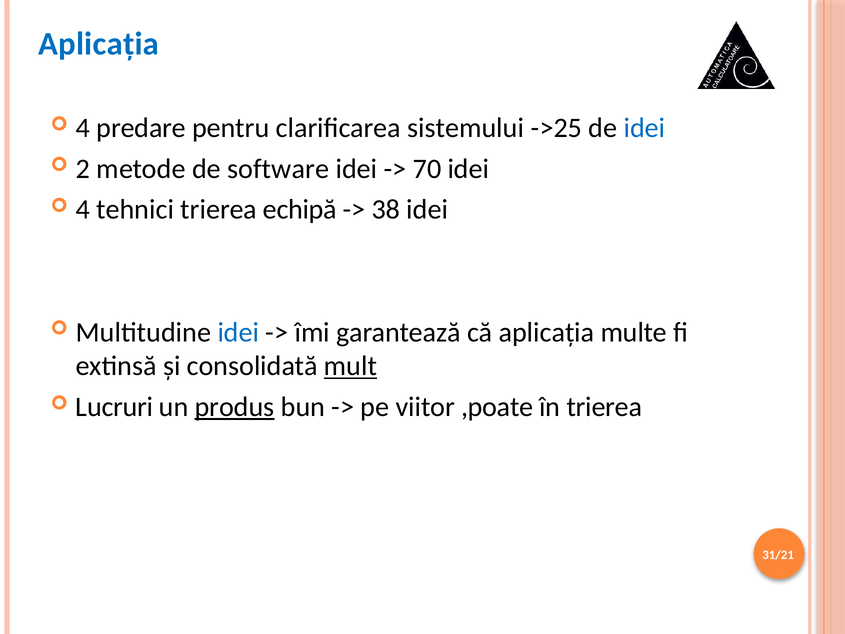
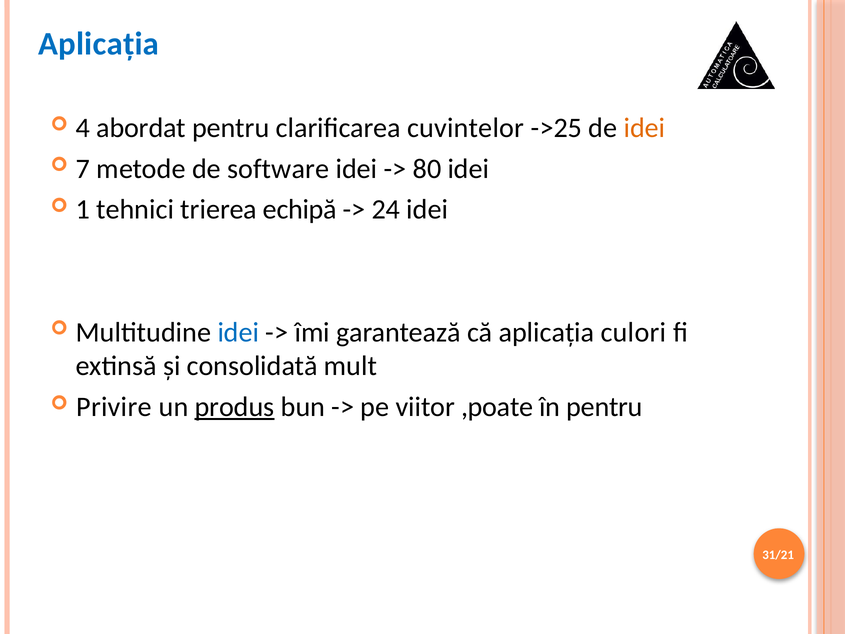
predare: predare -> abordat (141, 128)
sistemului: sistemului -> cuvintelor (466, 128)
idei colour: blue -> orange (645, 128)
2: 2 -> 7 (83, 169)
70: 70 -> 80 (427, 169)
4: 4 -> 1 (83, 210)
38: 38 -> 24 (386, 210)
multe: multe -> culori (634, 332)
mult underline: present -> none (351, 366)
Lucruri: Lucruri -> Privire (114, 407)
în trierea: trierea -> pentru (604, 407)
